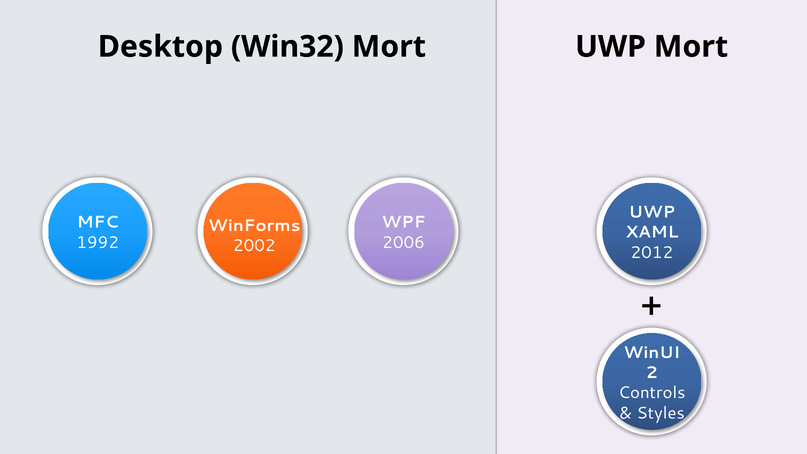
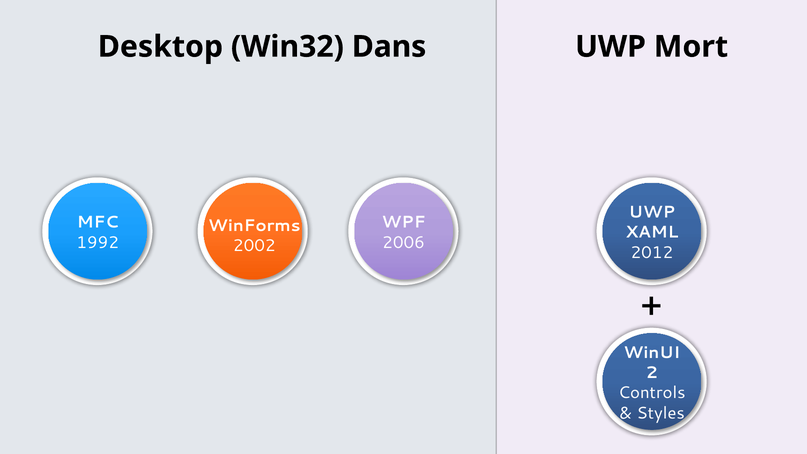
Win32 Mort: Mort -> Dans (389, 47)
